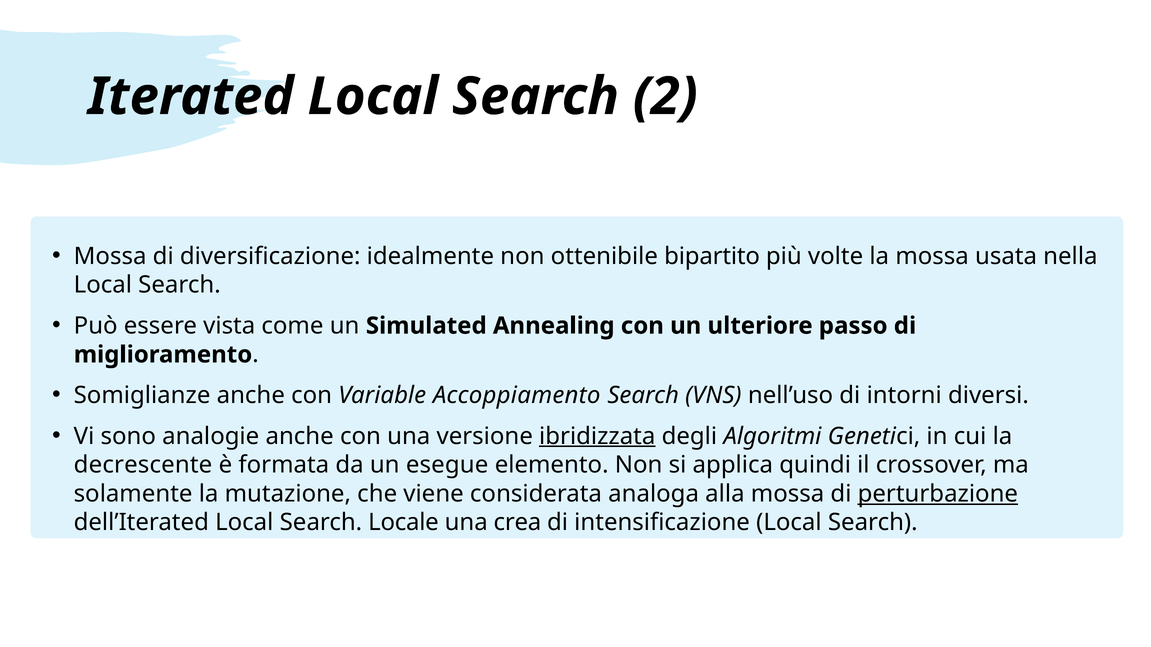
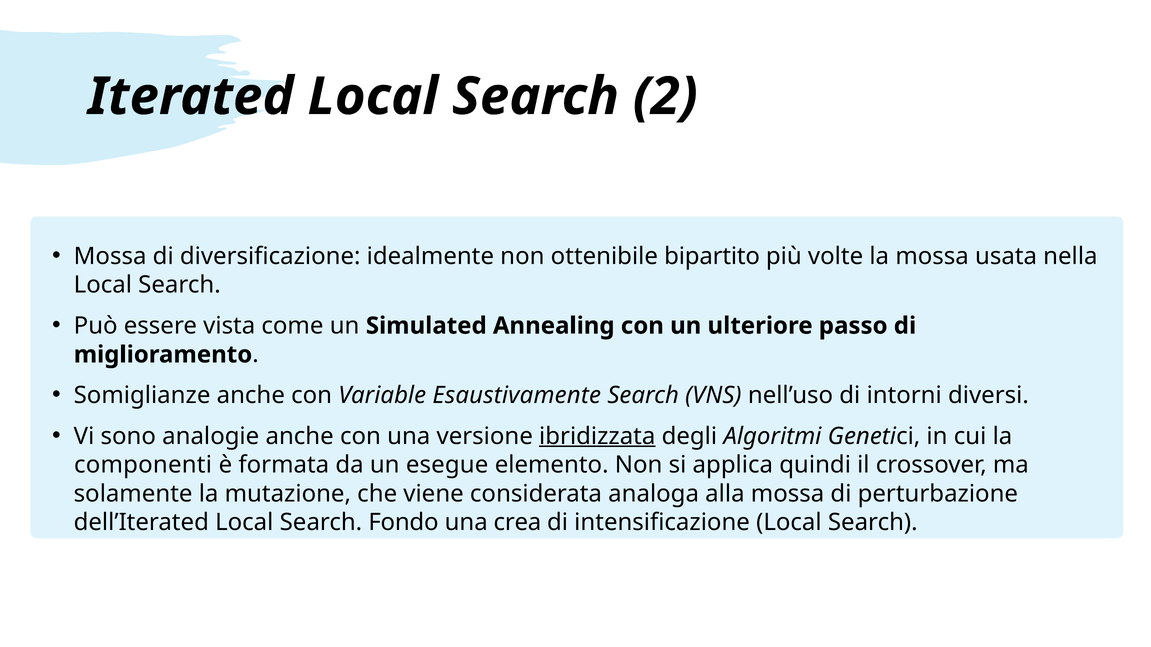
Accoppiamento: Accoppiamento -> Esaustivamente (517, 396)
decrescente: decrescente -> componenti (143, 465)
perturbazione underline: present -> none (938, 494)
Locale: Locale -> Fondo (403, 523)
